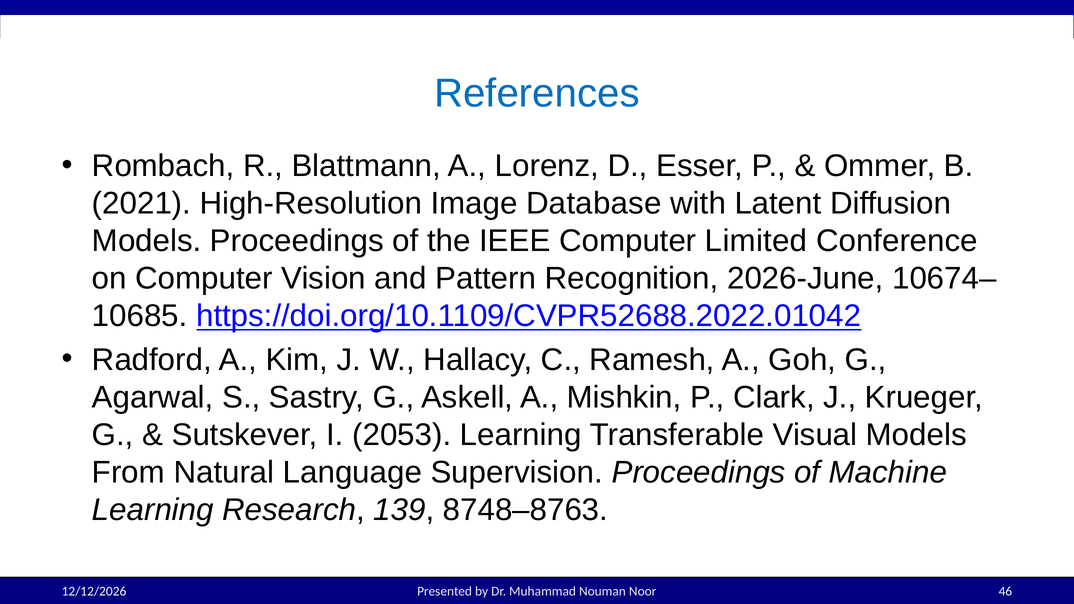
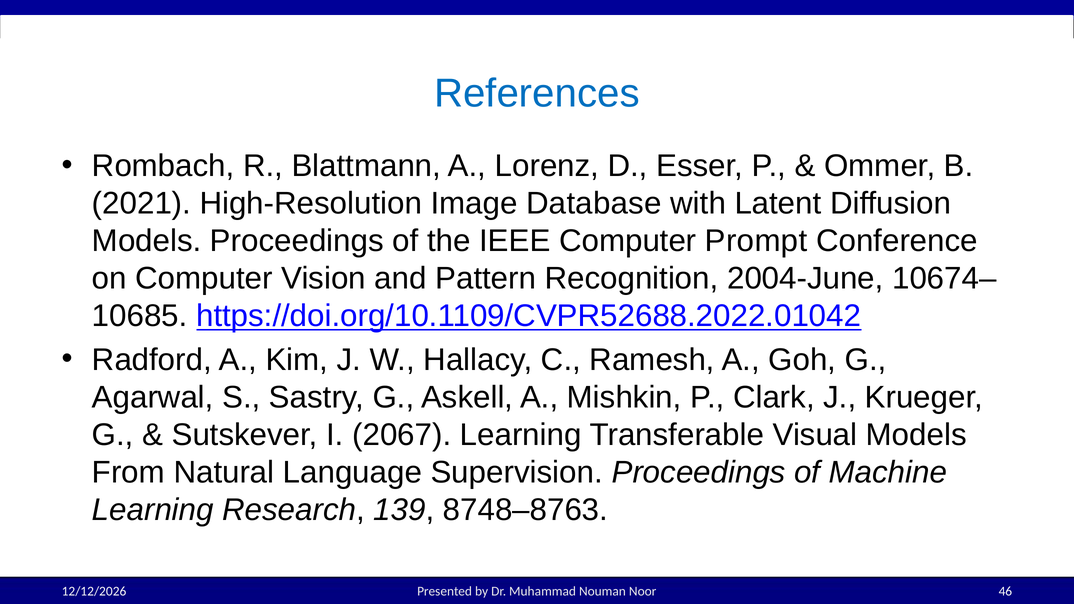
Limited: Limited -> Prompt (756, 241)
2026-June: 2026-June -> 2004-June (805, 278)
2053: 2053 -> 2067 (402, 435)
